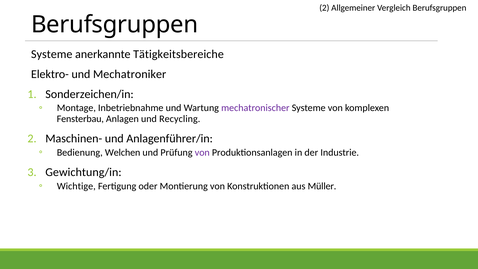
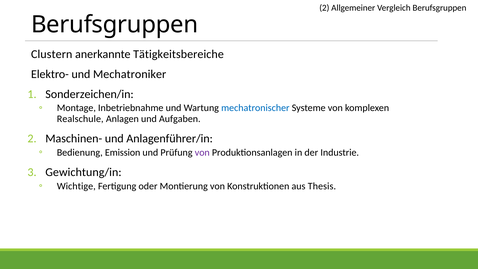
Systeme: Systeme -> Clustern (52, 54)
mechatronischer colour: purple -> blue (255, 108)
Fensterbau: Fensterbau -> Realschule (80, 119)
Recycling: Recycling -> Aufgaben (180, 119)
Welchen: Welchen -> Emission (123, 152)
Müller: Müller -> Thesis (322, 186)
